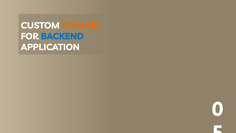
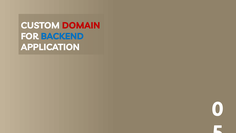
DOMAIN colour: orange -> red (81, 26)
